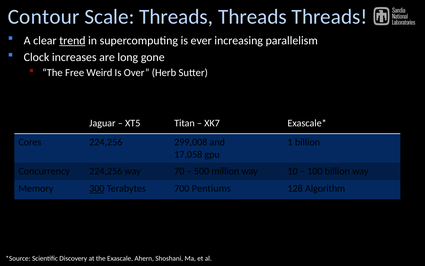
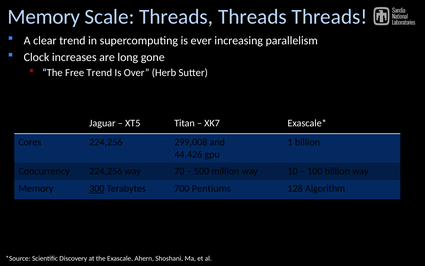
Contour: Contour -> Memory (44, 17)
trend underline: present -> none (72, 41)
Free Weird: Weird -> Trend (99, 73)
17,058: 17,058 -> 44,426 (188, 154)
